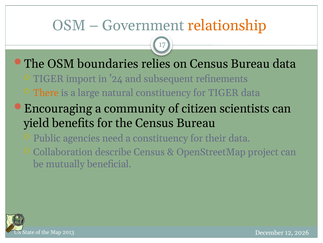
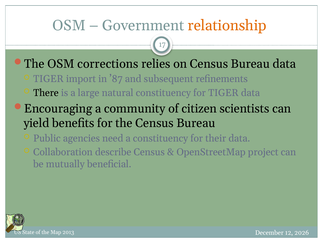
boundaries: boundaries -> corrections (108, 64)
’24: ’24 -> ’87 (116, 79)
There colour: orange -> black (46, 92)
